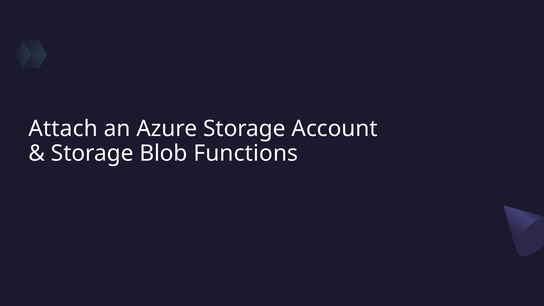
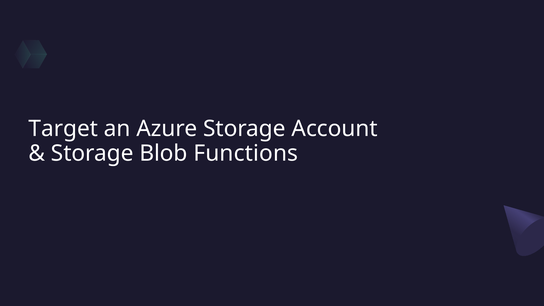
Attach: Attach -> Target (63, 129)
